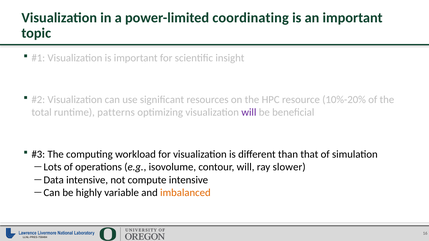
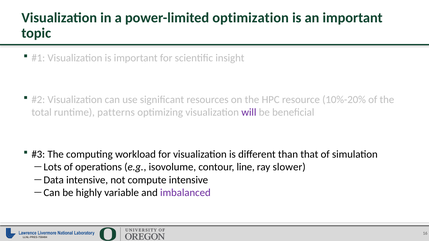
coordinating: coordinating -> optimization (251, 18)
contour will: will -> line (246, 167)
imbalanced colour: orange -> purple (185, 193)
